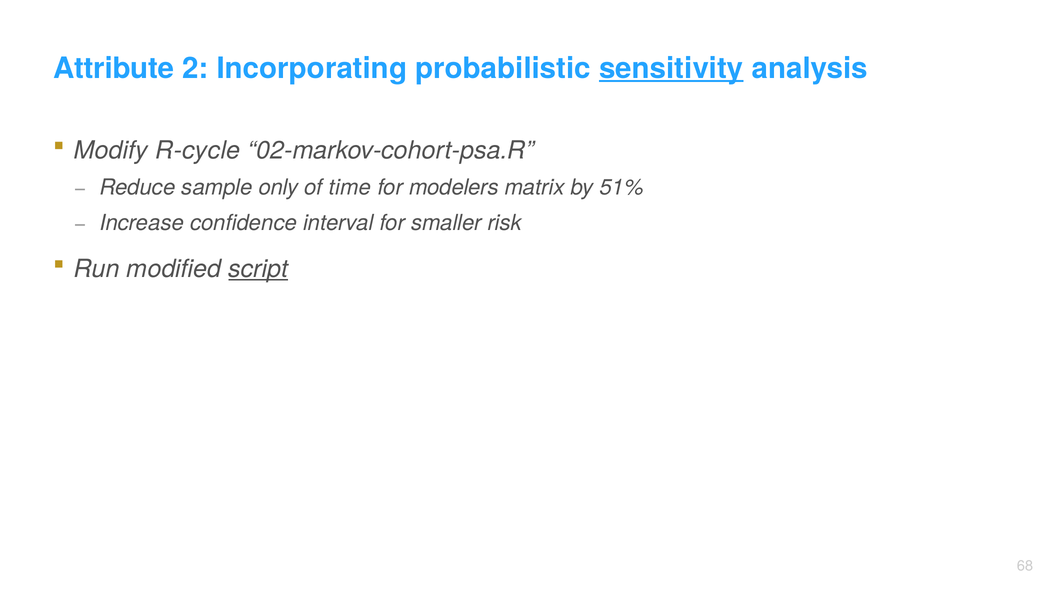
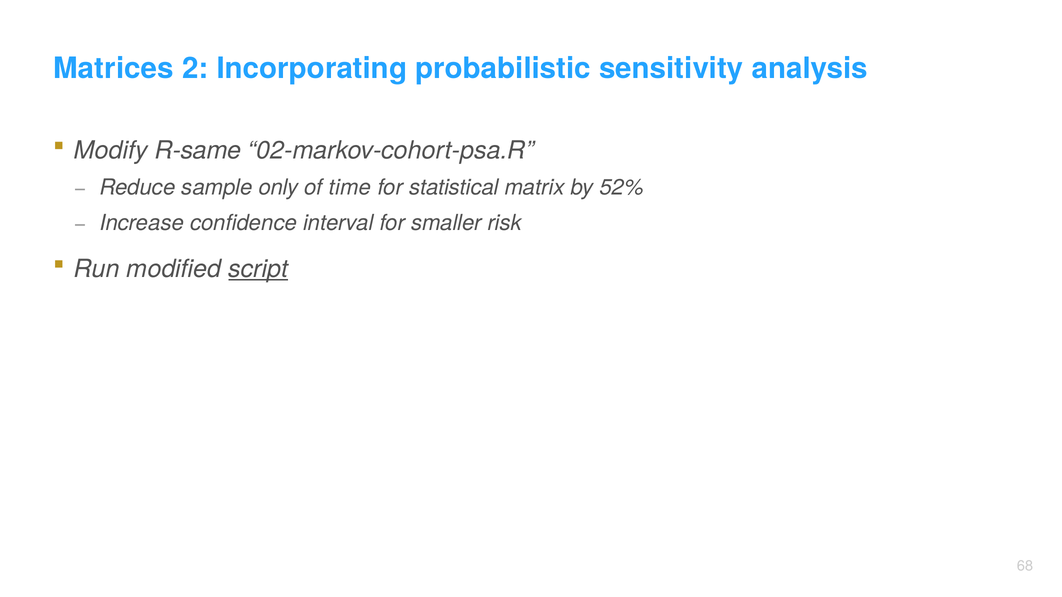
Attribute: Attribute -> Matrices (113, 68)
sensitivity underline: present -> none (671, 68)
R-cycle: R-cycle -> R-same (198, 150)
modelers: modelers -> statistical (454, 187)
51%: 51% -> 52% (622, 187)
